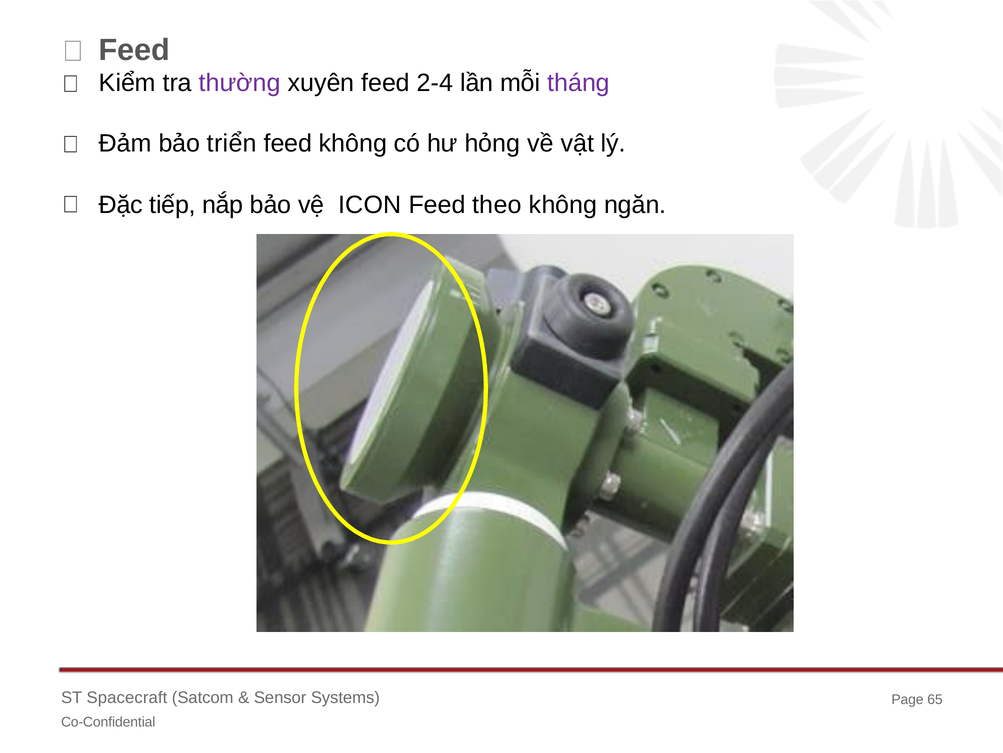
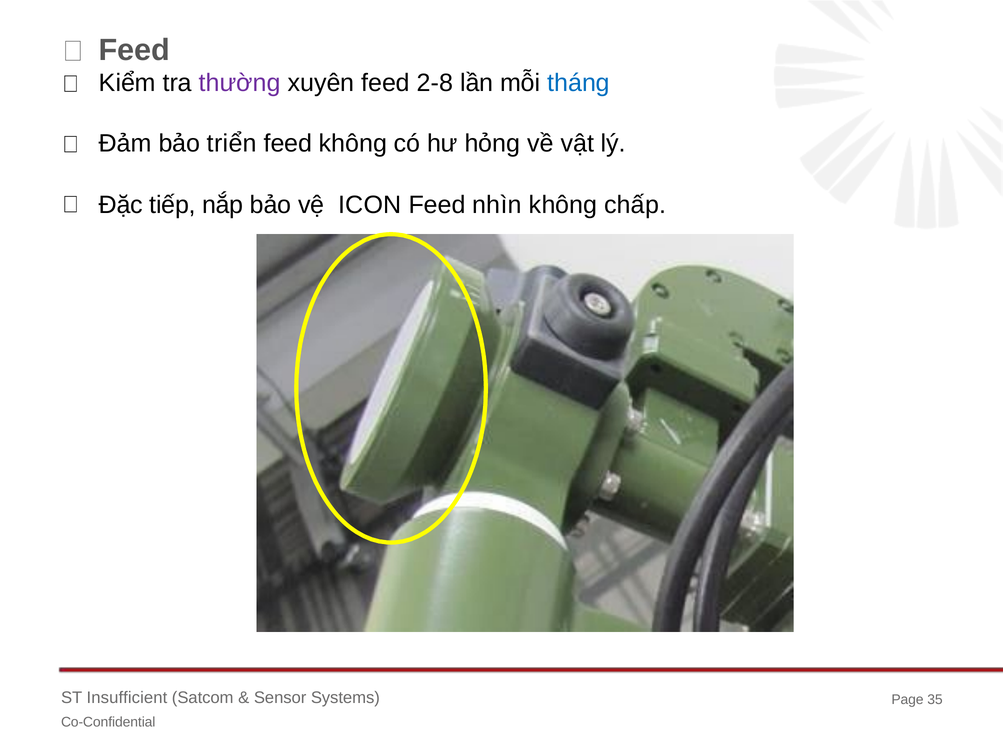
2-4: 2-4 -> 2-8 (435, 83)
tháng colour: purple -> blue (579, 83)
theo: theo -> nhìn (497, 205)
ngăn: ngăn -> chấp (635, 205)
Spacecraft: Spacecraft -> Insufficient (127, 697)
65: 65 -> 35 (935, 699)
